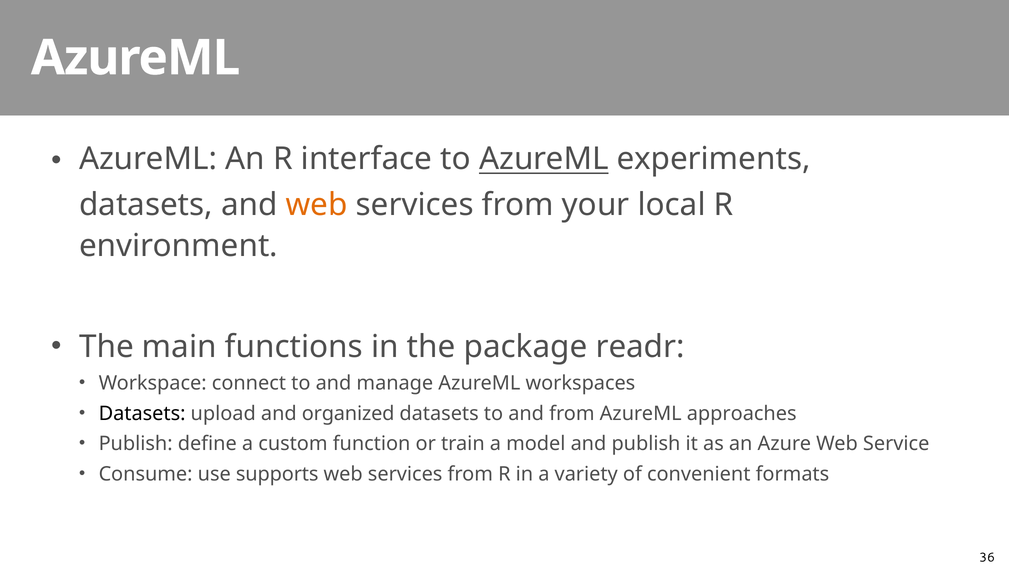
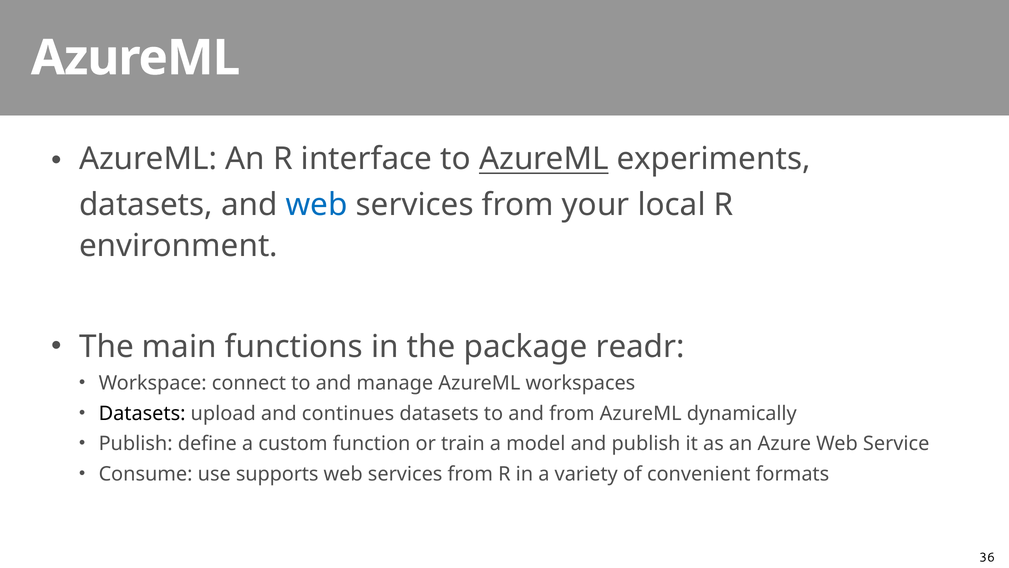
web colour: orange -> blue (317, 205)
organized: organized -> continues (348, 413)
approaches: approaches -> dynamically (742, 413)
